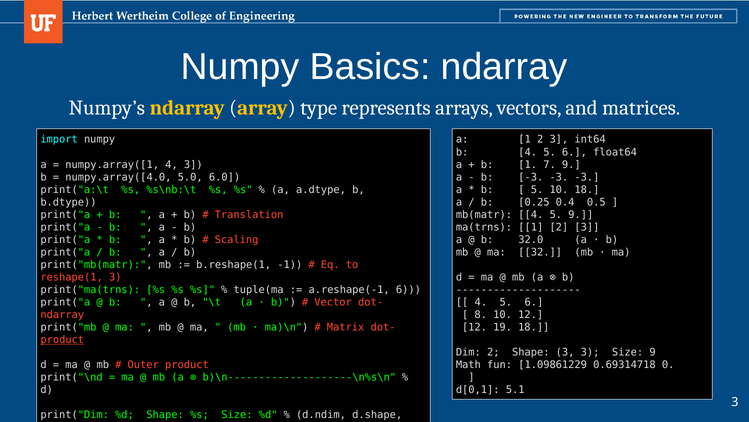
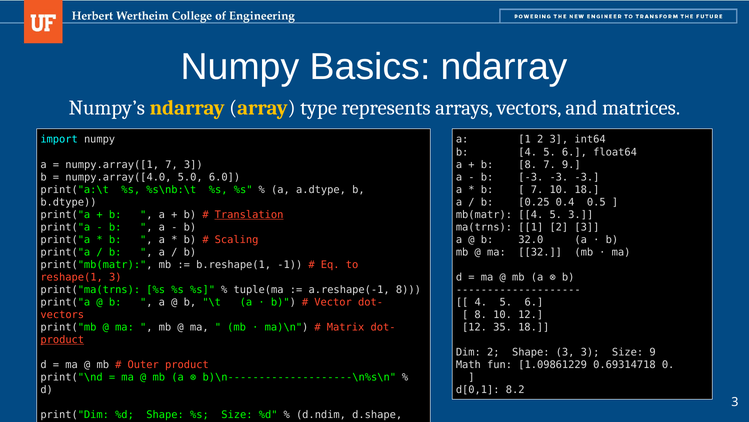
numpy.array([1 4: 4 -> 7 (172, 164)
b 1: 1 -> 8 (528, 164)
5: 5 -> 7 (537, 189)
Translation underline: none -> present (249, 214)
5 9: 9 -> 3 (581, 214)
a.reshape(-1 6: 6 -> 8 (408, 289)
ndarray: ndarray -> vectors (62, 314)
19: 19 -> 35 (503, 327)
5.1: 5.1 -> 8.2 (515, 389)
